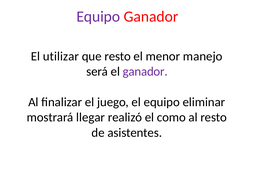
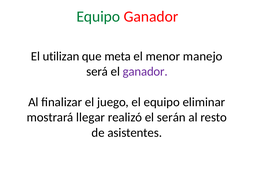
Equipo colour: purple -> green (98, 17)
utilizar: utilizar -> utilizan (61, 56)
que resto: resto -> meta (118, 56)
como: como -> serán (171, 118)
